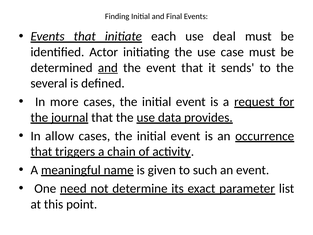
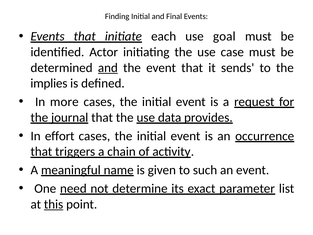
deal: deal -> goal (224, 36)
several: several -> implies (49, 83)
allow: allow -> effort (60, 136)
this underline: none -> present (54, 204)
